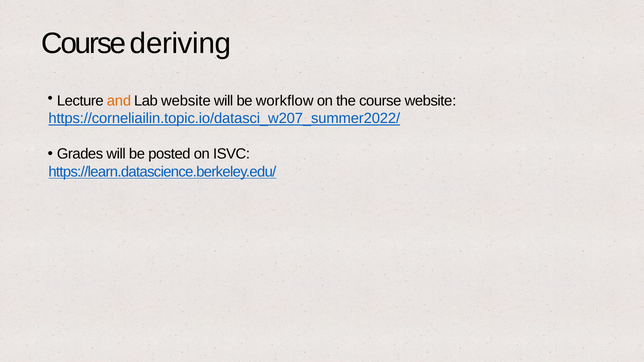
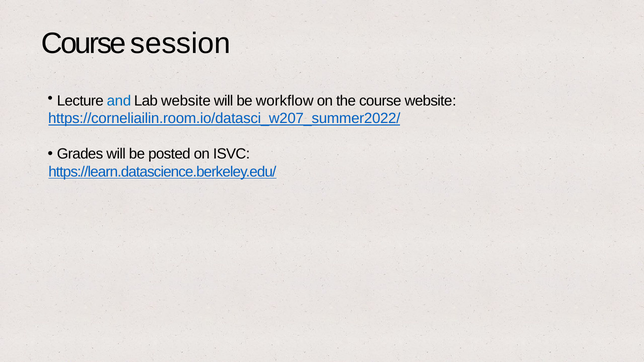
deriving: deriving -> session (180, 43)
and colour: orange -> blue (119, 101)
https://corneliailin.topic.io/datasci_w207_summer2022/: https://corneliailin.topic.io/datasci_w207_summer2022/ -> https://corneliailin.room.io/datasci_w207_summer2022/ (224, 119)
